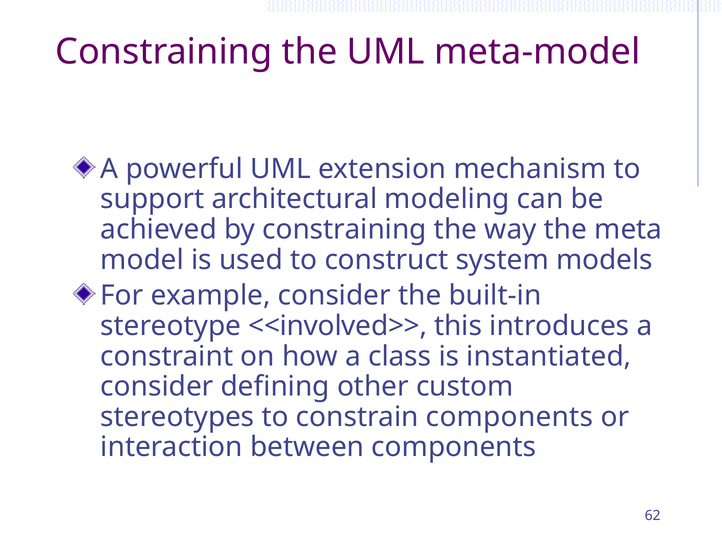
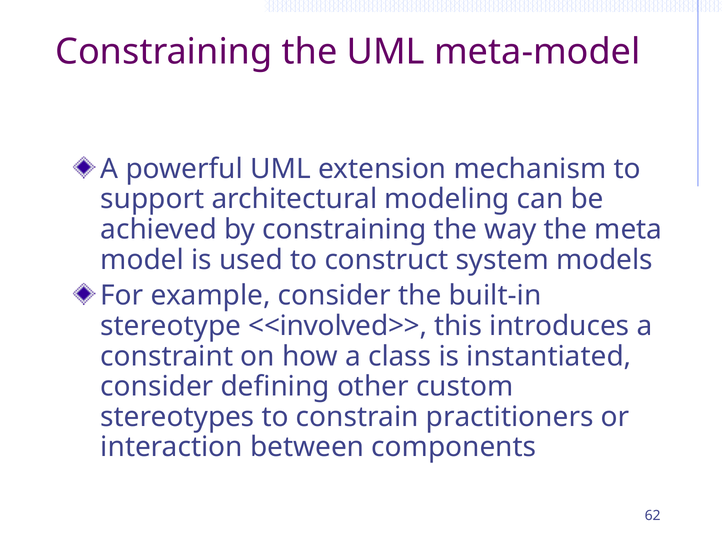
constrain components: components -> practitioners (510, 417)
